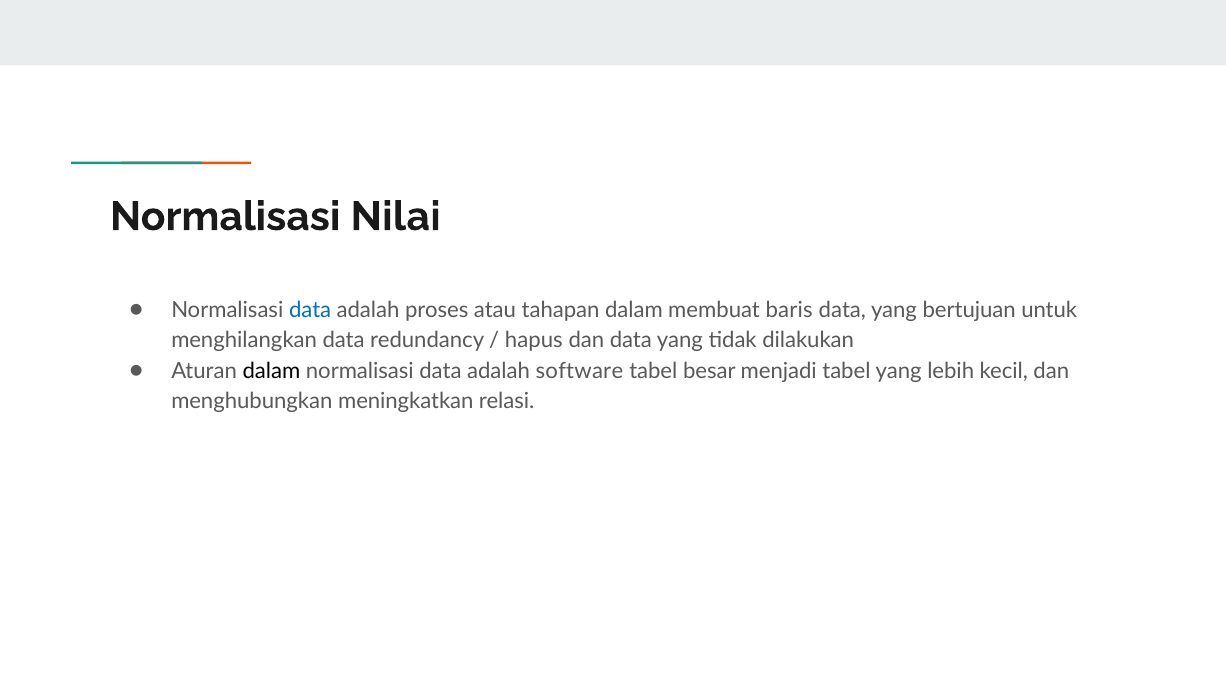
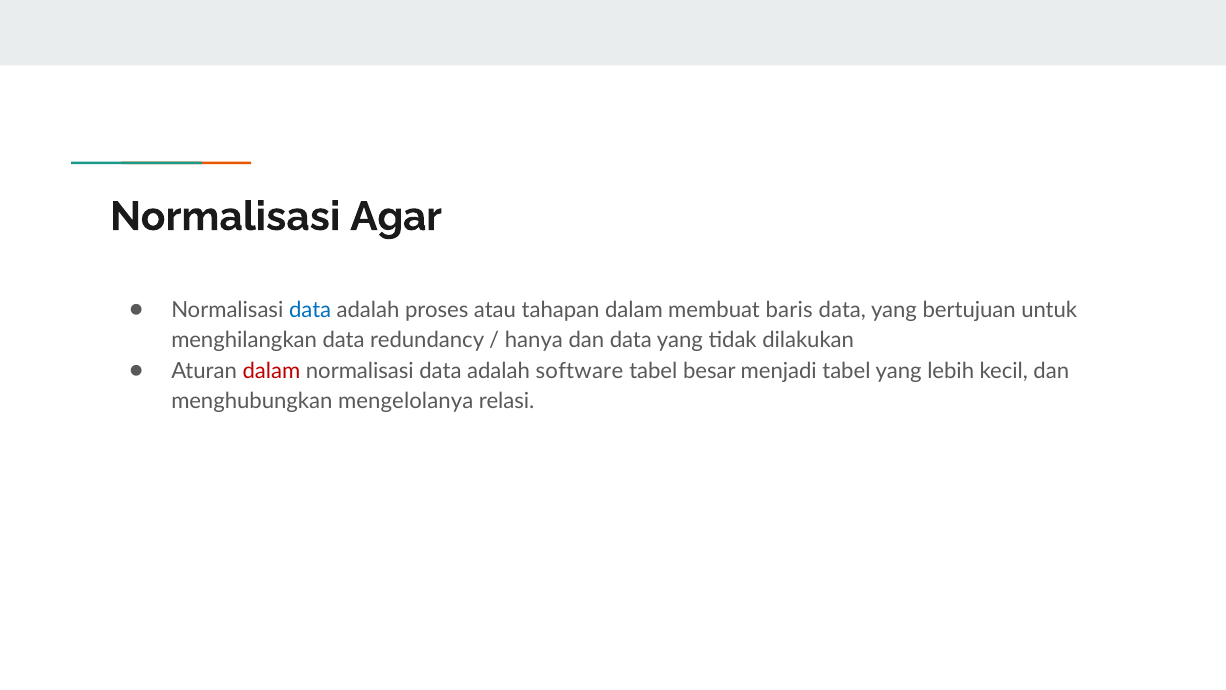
Nilai: Nilai -> Agar (396, 216)
hapus: hapus -> hanya (534, 340)
dalam colour: black -> red (271, 371)
meningkatkan: meningkatkan -> mengelolanya (406, 401)
